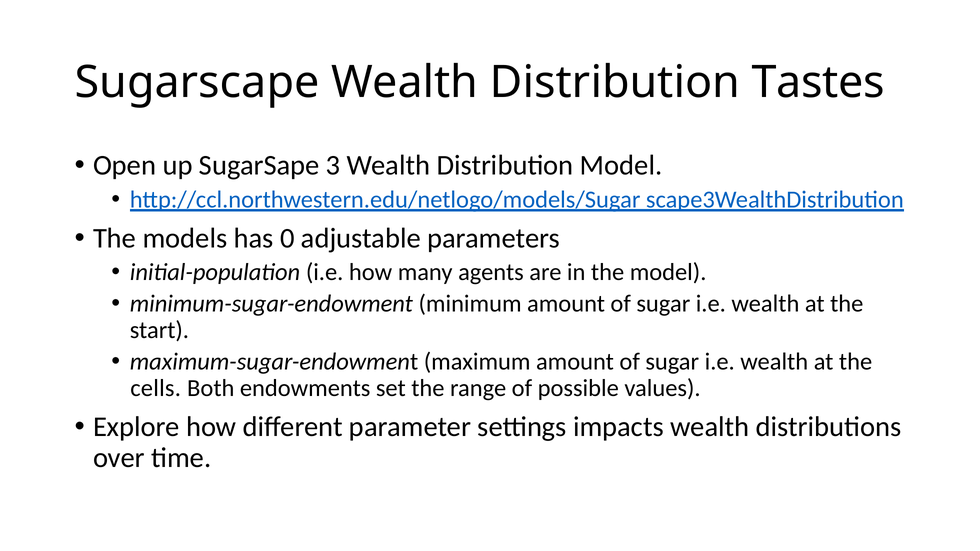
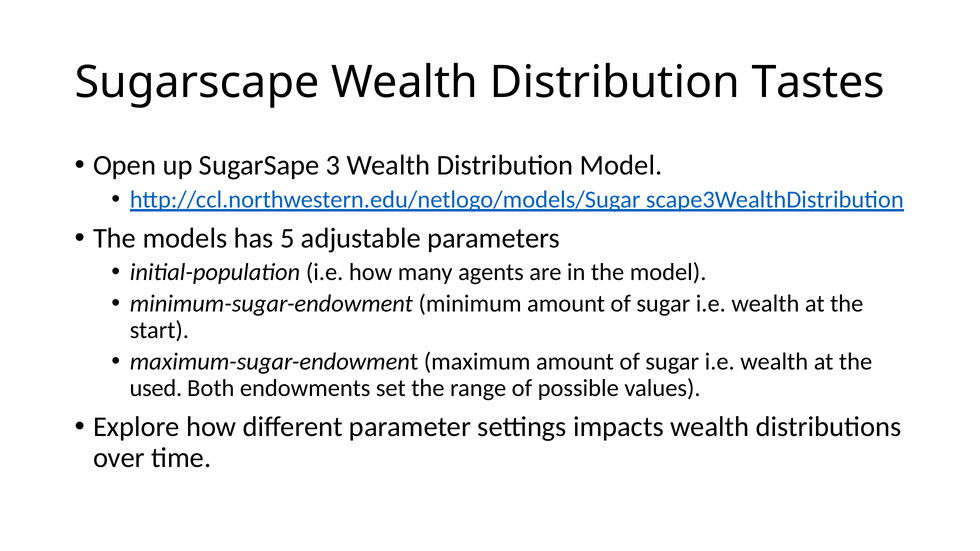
0: 0 -> 5 (287, 239)
cells: cells -> used (156, 388)
